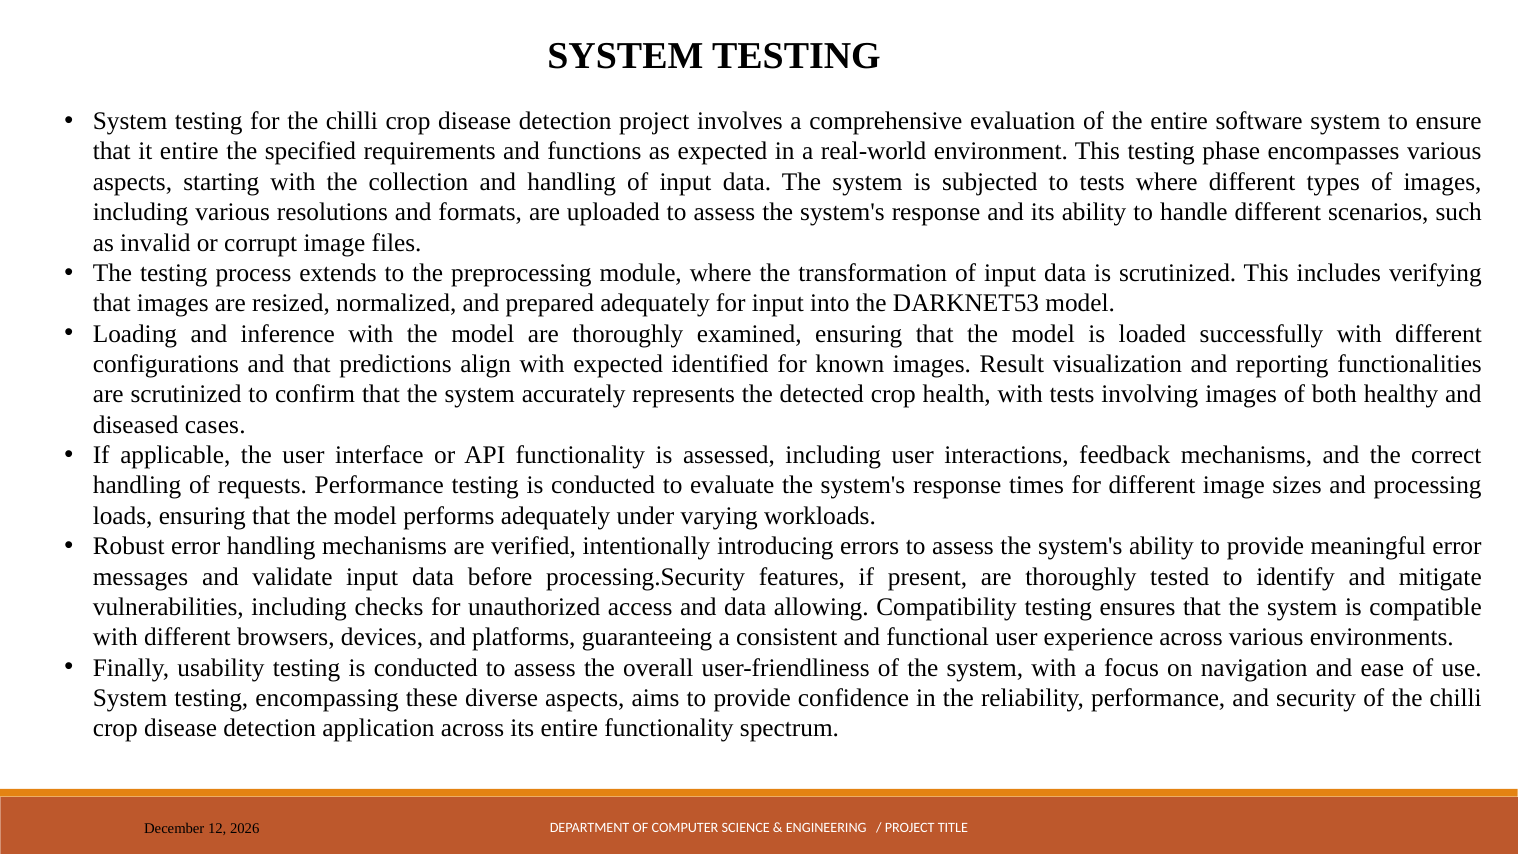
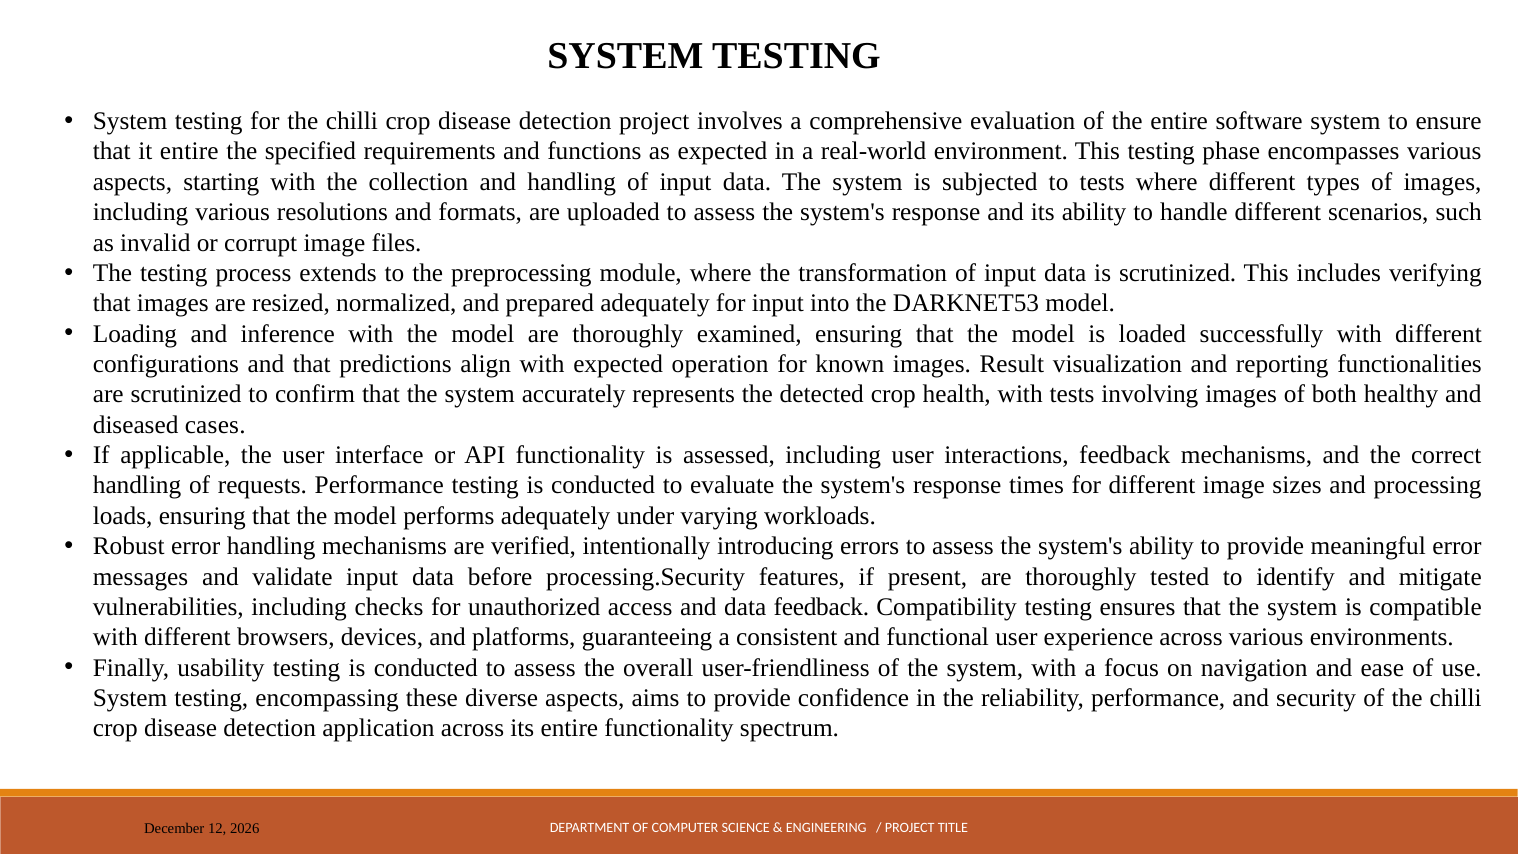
identified: identified -> operation (720, 364)
data allowing: allowing -> feedback (821, 607)
